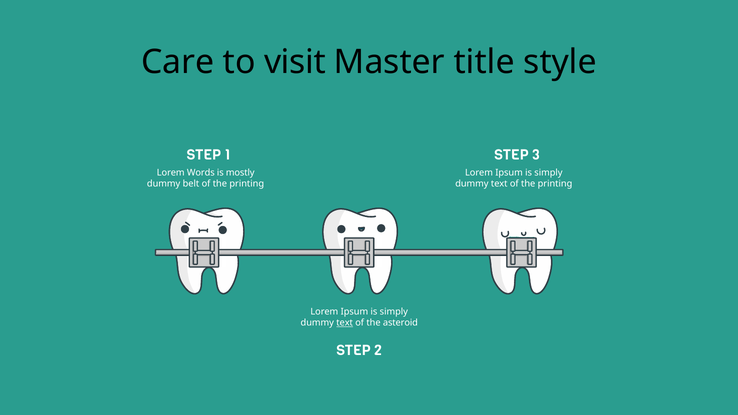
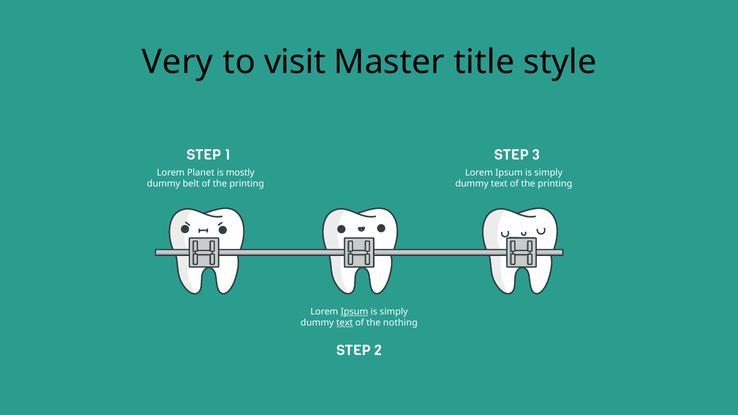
Care: Care -> Very (177, 62)
Words: Words -> Planet (201, 173)
Ipsum underline: none -> present (354, 312)
asteroid: asteroid -> nothing (400, 323)
